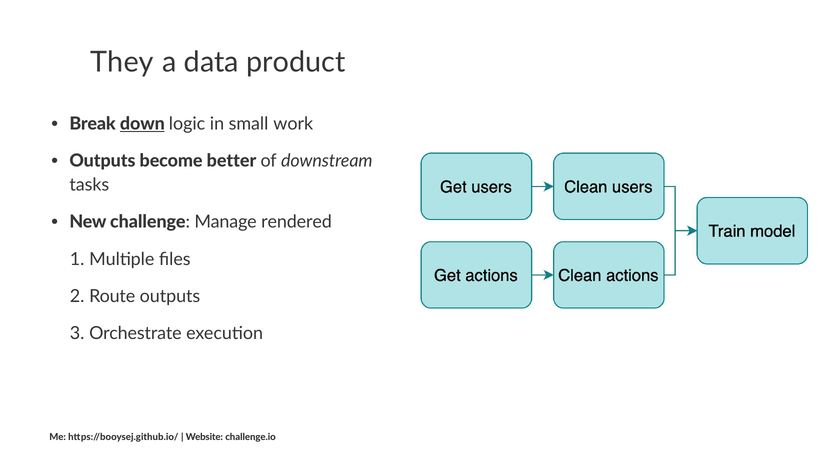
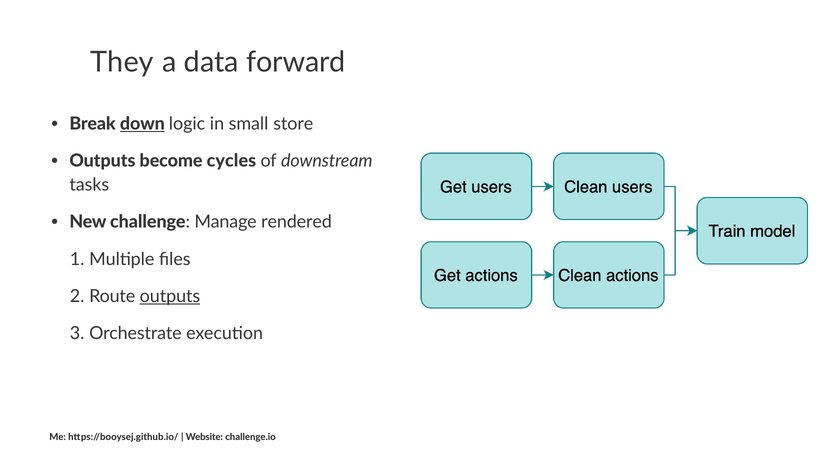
product: product -> forward (296, 62)
work: work -> store (293, 124)
better: better -> cycles (231, 161)
outputs underline: none -> present (170, 296)
